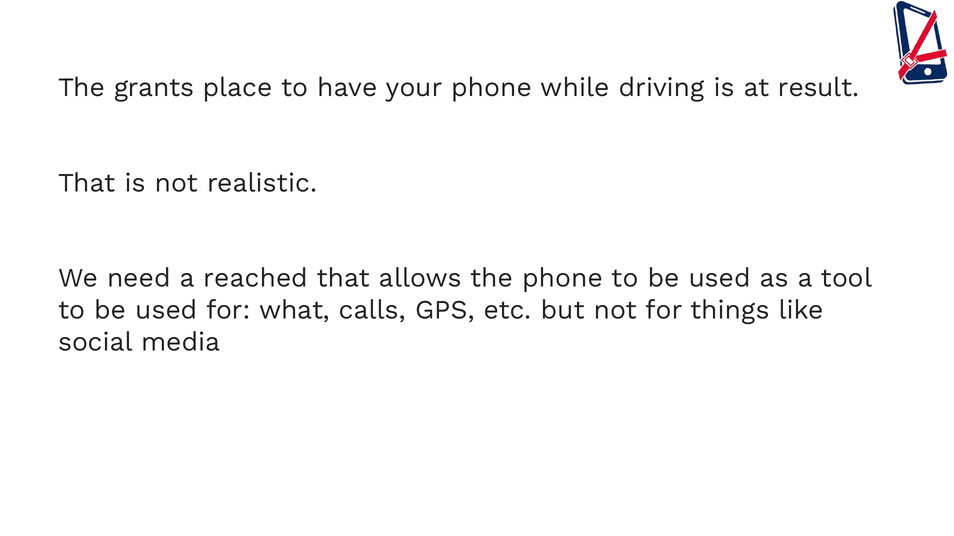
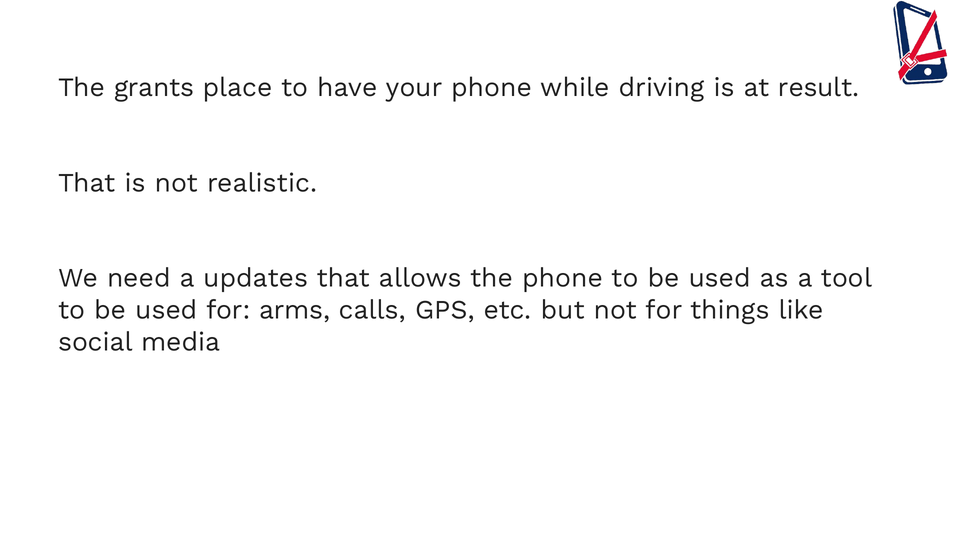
reached: reached -> updates (256, 279)
what: what -> arms (295, 310)
